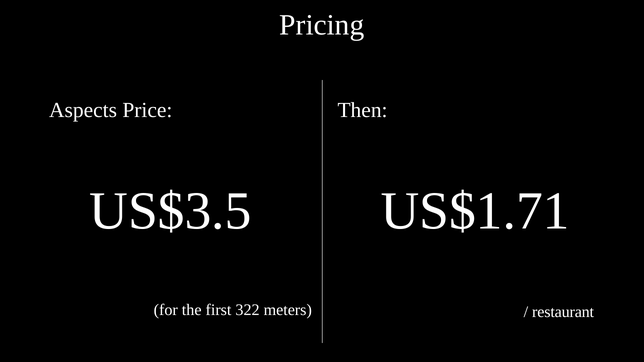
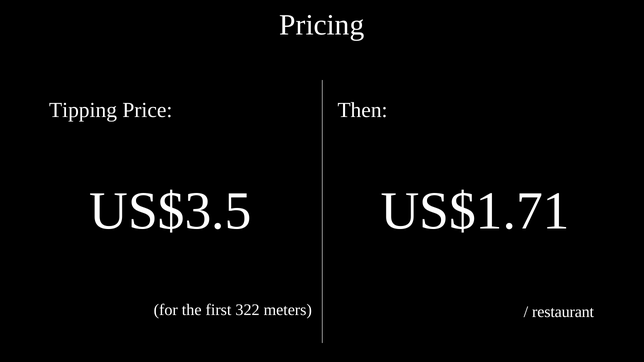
Aspects: Aspects -> Tipping (83, 110)
